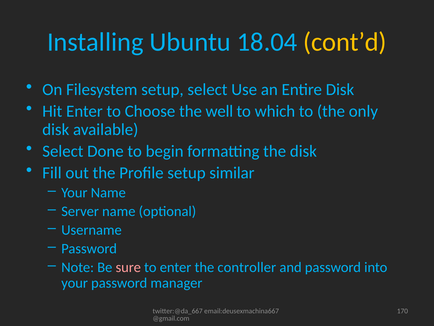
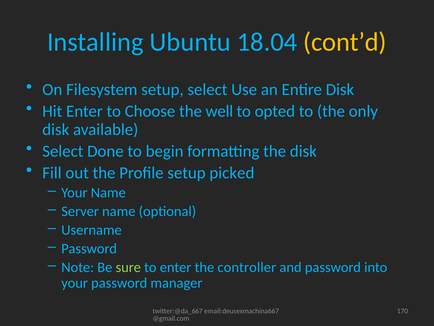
which: which -> opted (275, 111)
similar: similar -> picked (232, 173)
sure colour: pink -> light green (128, 267)
